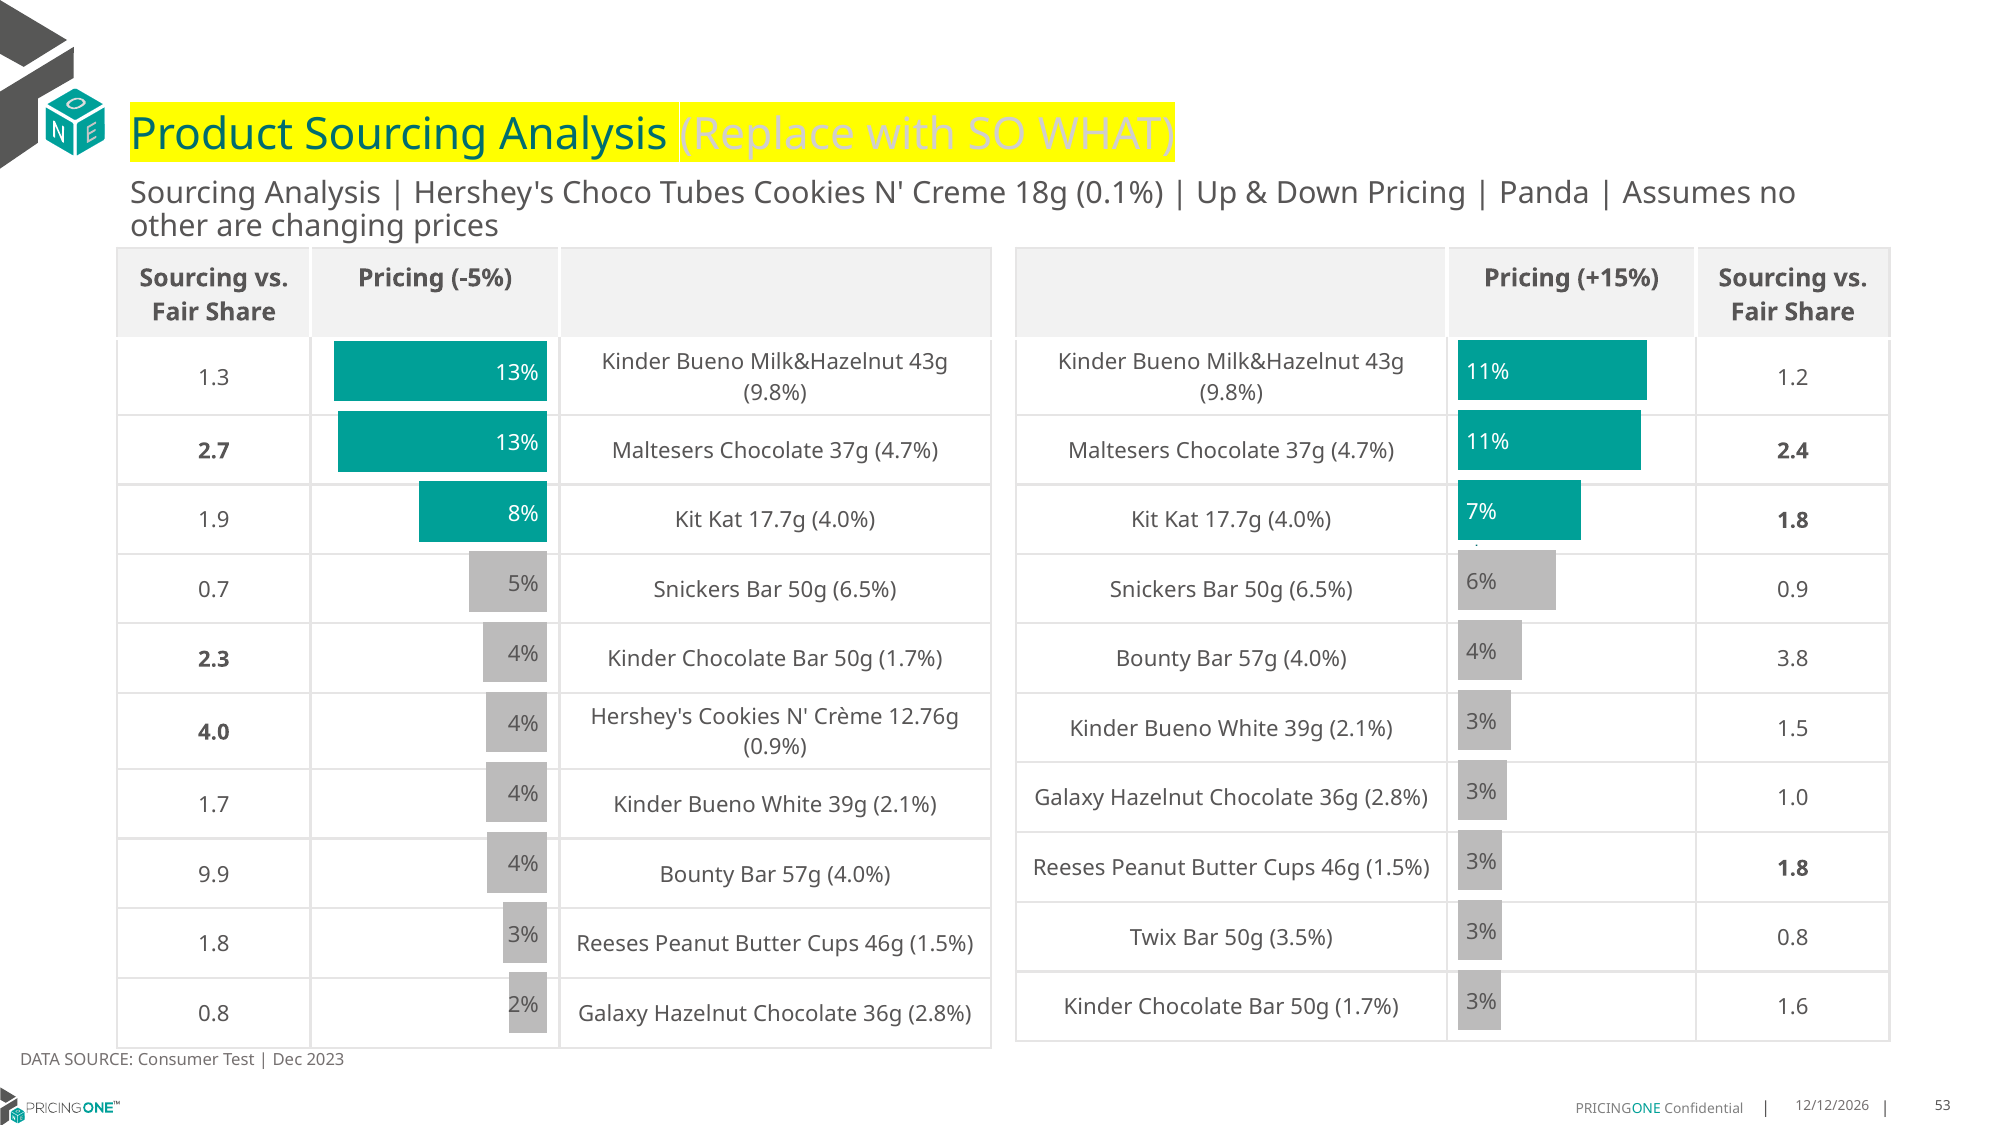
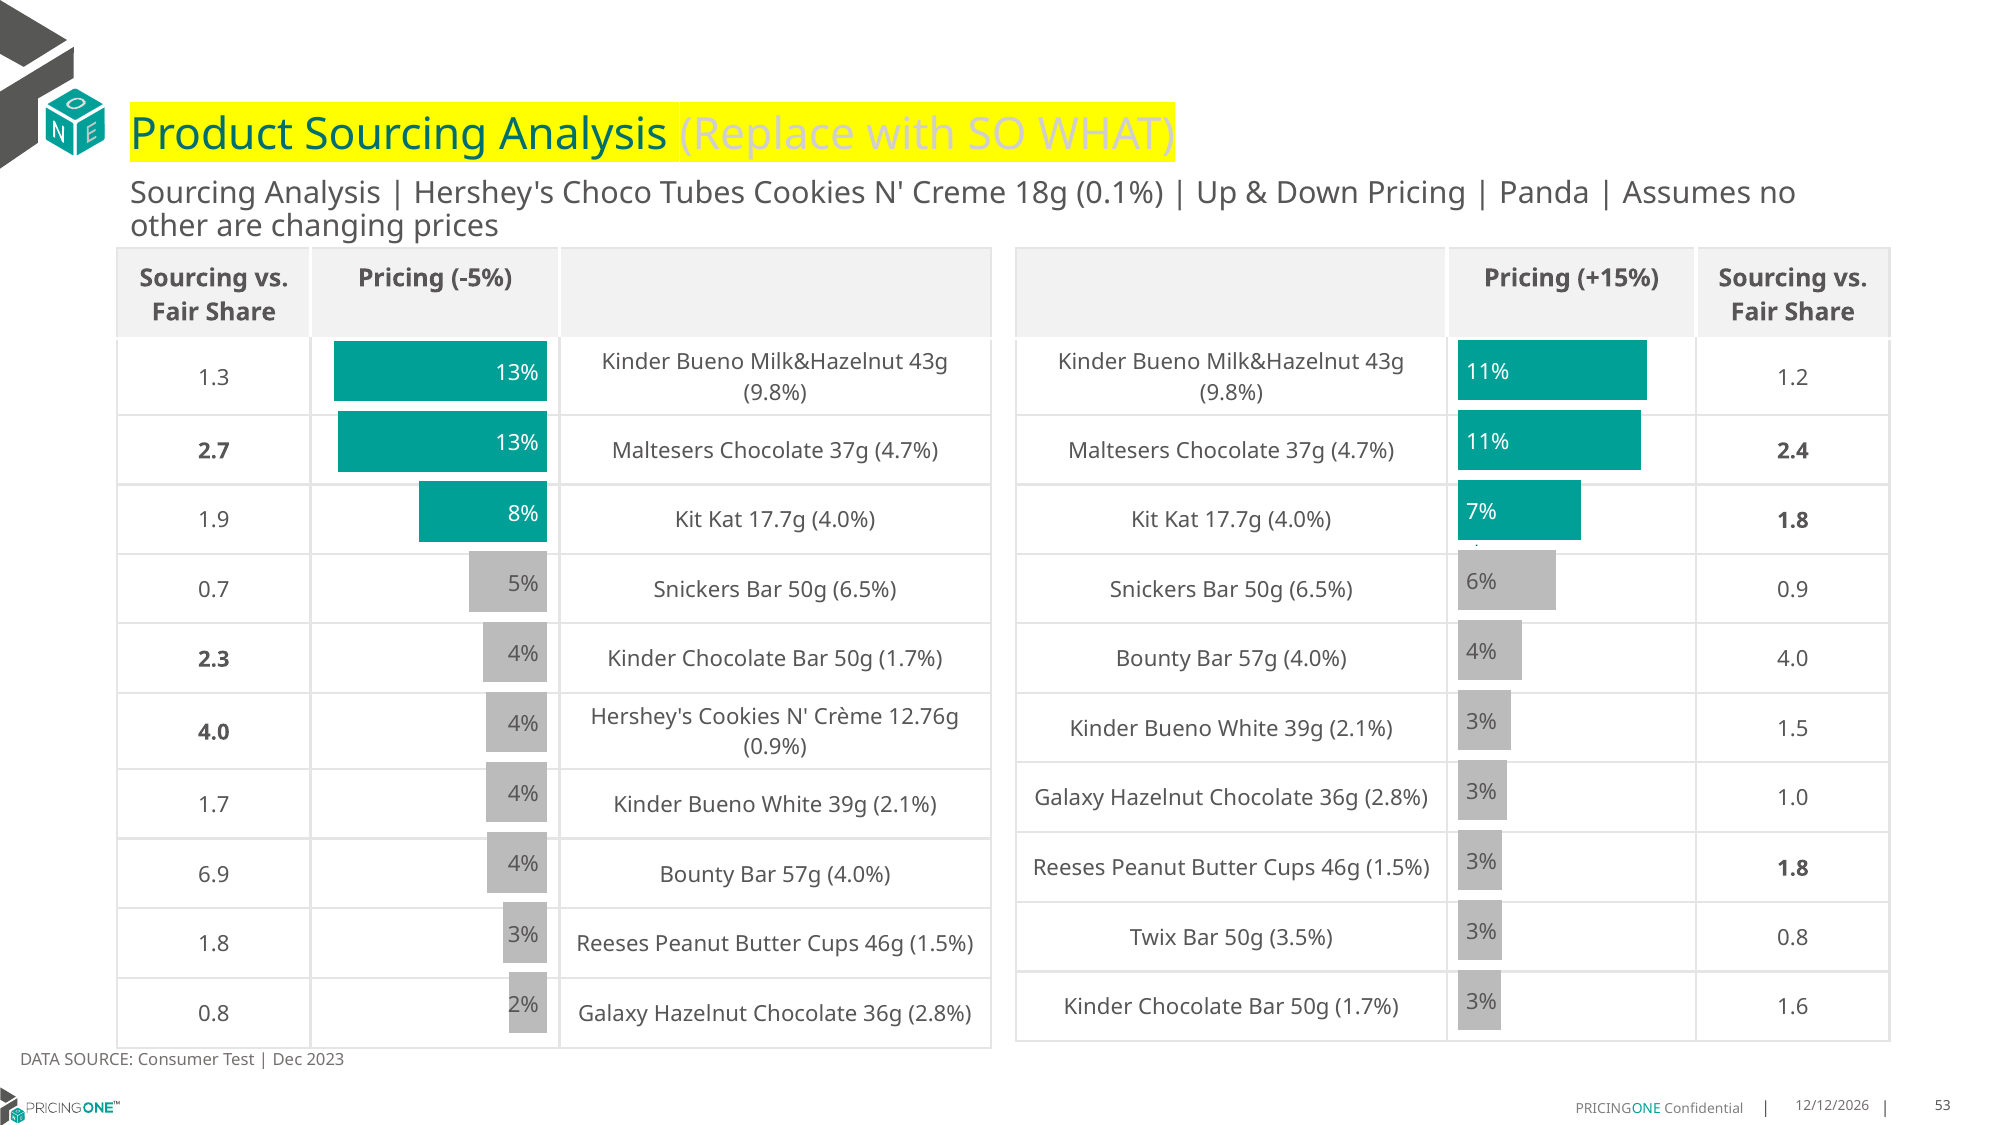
4.0% 3.8: 3.8 -> 4.0 (1793, 659)
9.9: 9.9 -> 6.9 (214, 875)
